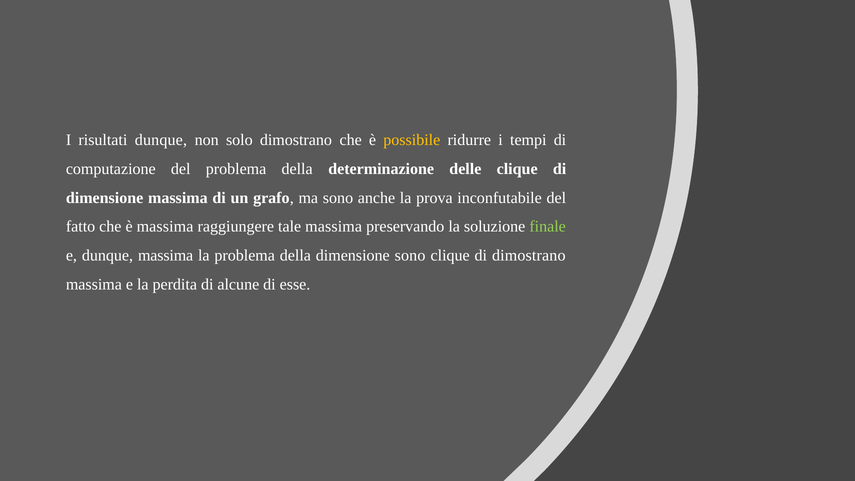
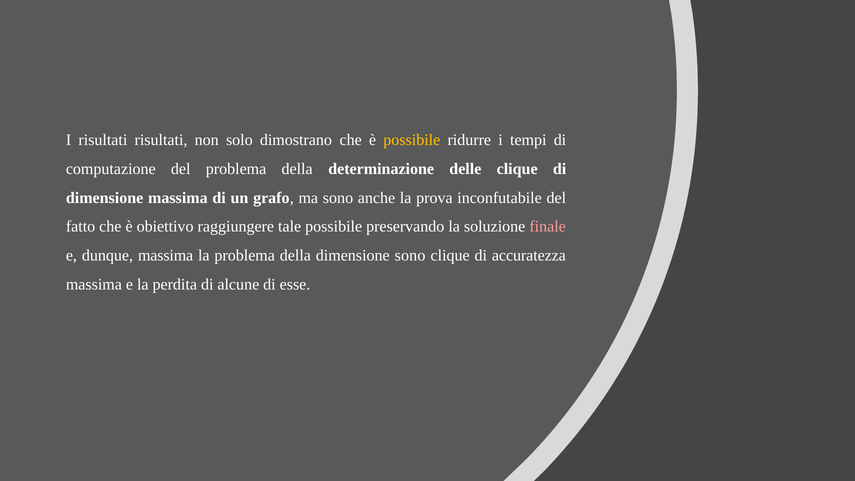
risultati dunque: dunque -> risultati (161, 140)
è massima: massima -> obiettivo (165, 227)
tale massima: massima -> possibile (334, 227)
finale colour: light green -> pink (548, 227)
di dimostrano: dimostrano -> accuratezza (529, 256)
